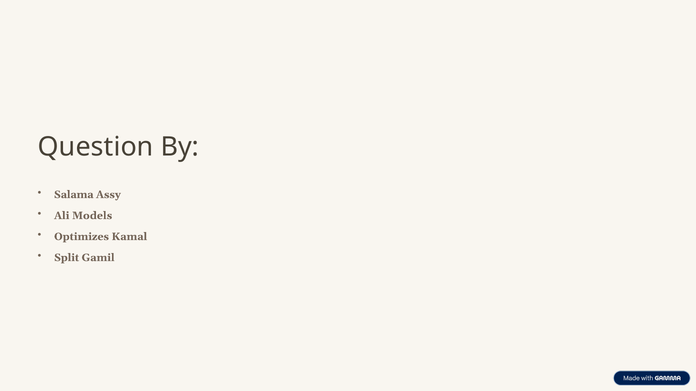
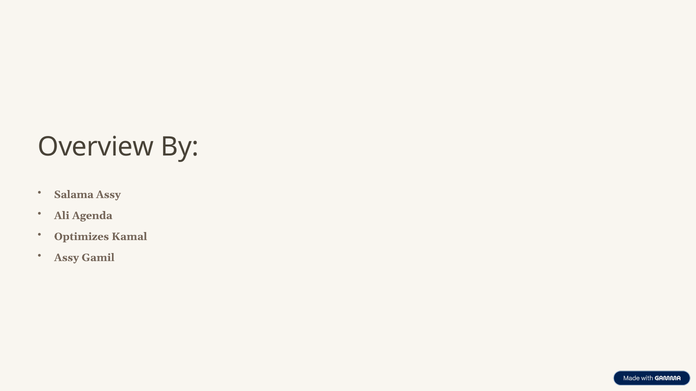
Question: Question -> Overview (96, 147)
Models: Models -> Agenda (92, 216)
Split: Split -> Assy (67, 258)
